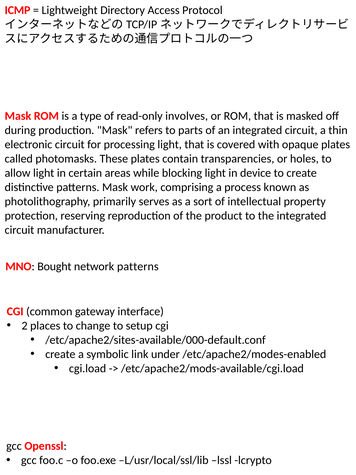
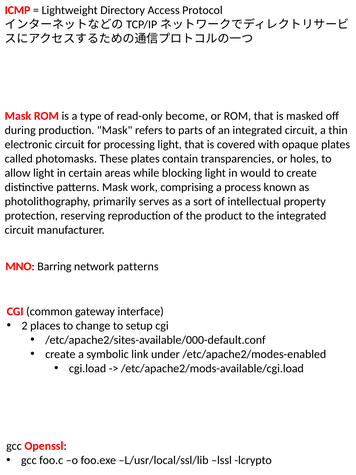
involves: involves -> become (187, 116)
device: device -> would (256, 173)
Bought: Bought -> Barring (54, 266)
